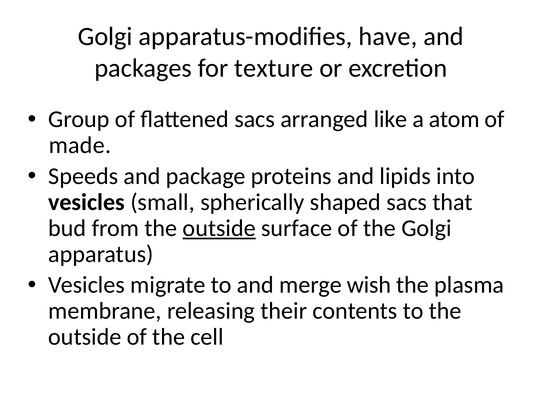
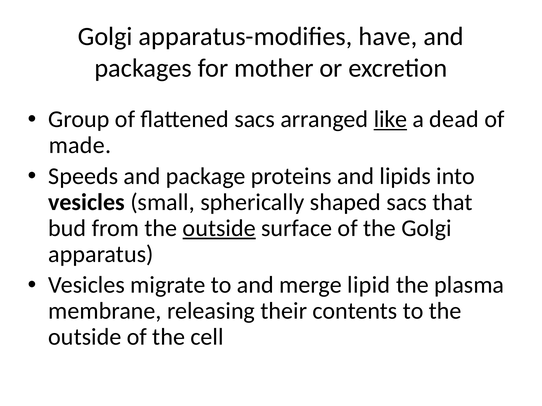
texture: texture -> mother (274, 68)
like underline: none -> present (390, 119)
atom: atom -> dead (454, 119)
wish: wish -> lipid (369, 285)
